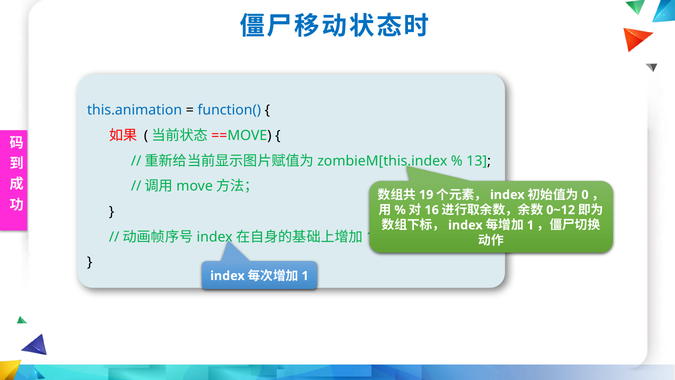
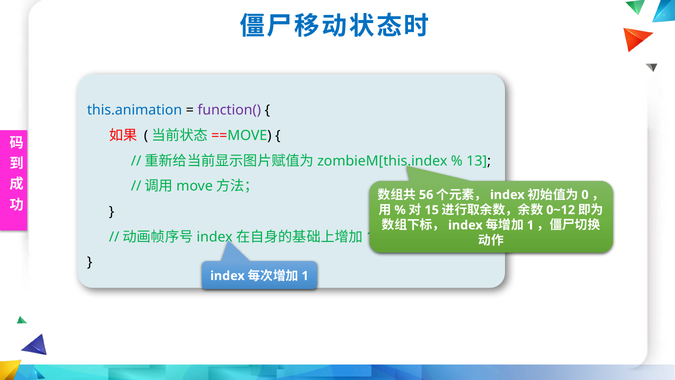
function( colour: blue -> purple (229, 110)
19: 19 -> 56 (426, 195)
16: 16 -> 15 (432, 210)
